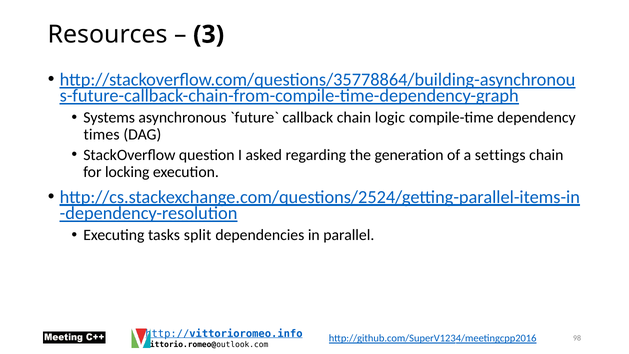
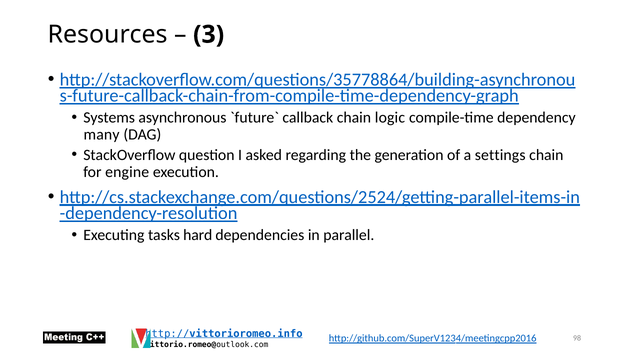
times: times -> many (102, 135)
locking: locking -> engine (127, 172)
split: split -> hard (198, 235)
